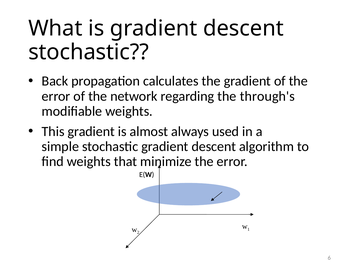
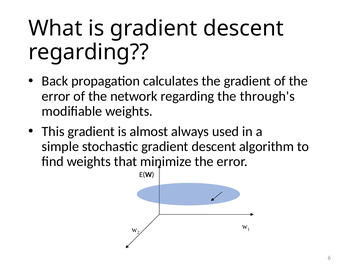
stochastic: stochastic -> regarding (89, 52)
